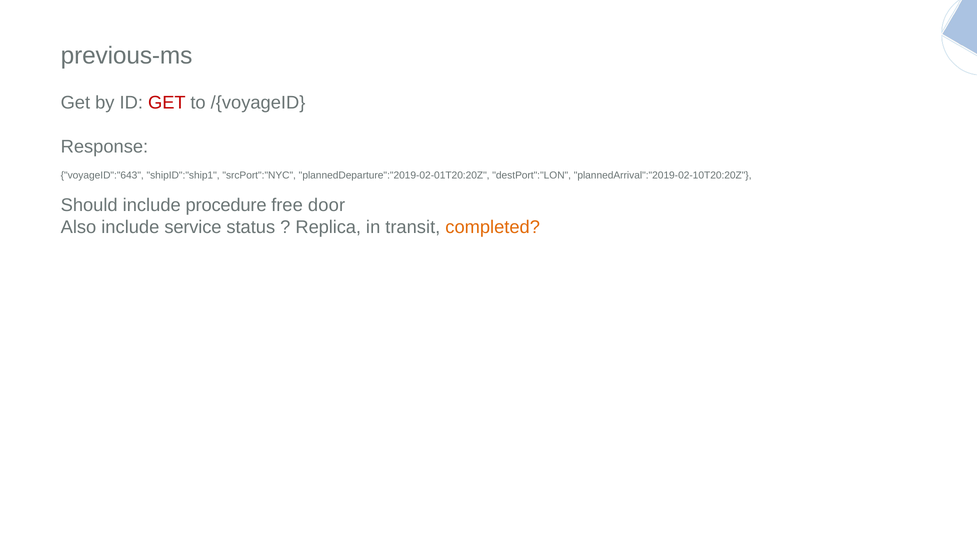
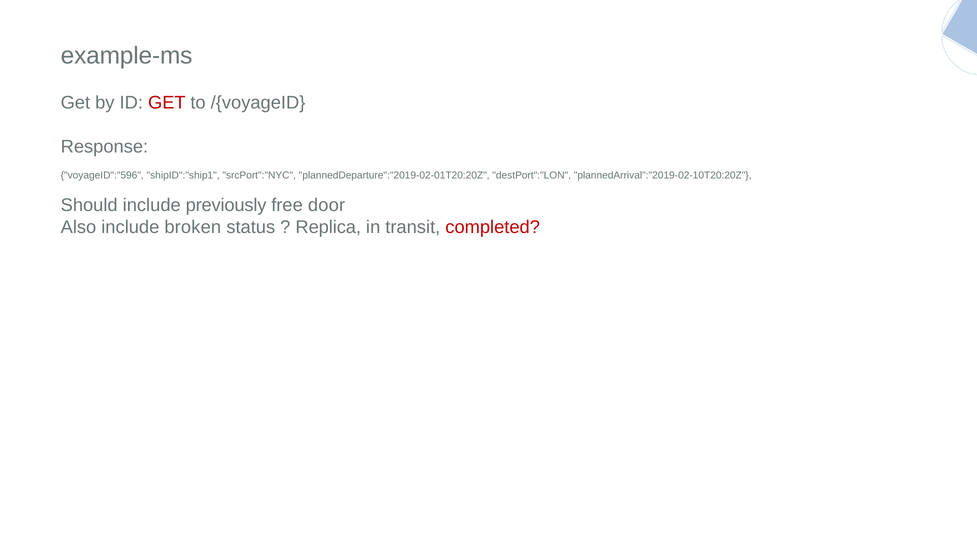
previous-ms: previous-ms -> example-ms (127, 56)
voyageID":"643: voyageID":"643 -> voyageID":"596 (102, 176)
procedure: procedure -> previously (226, 205)
service: service -> broken (193, 227)
completed colour: orange -> red (493, 227)
